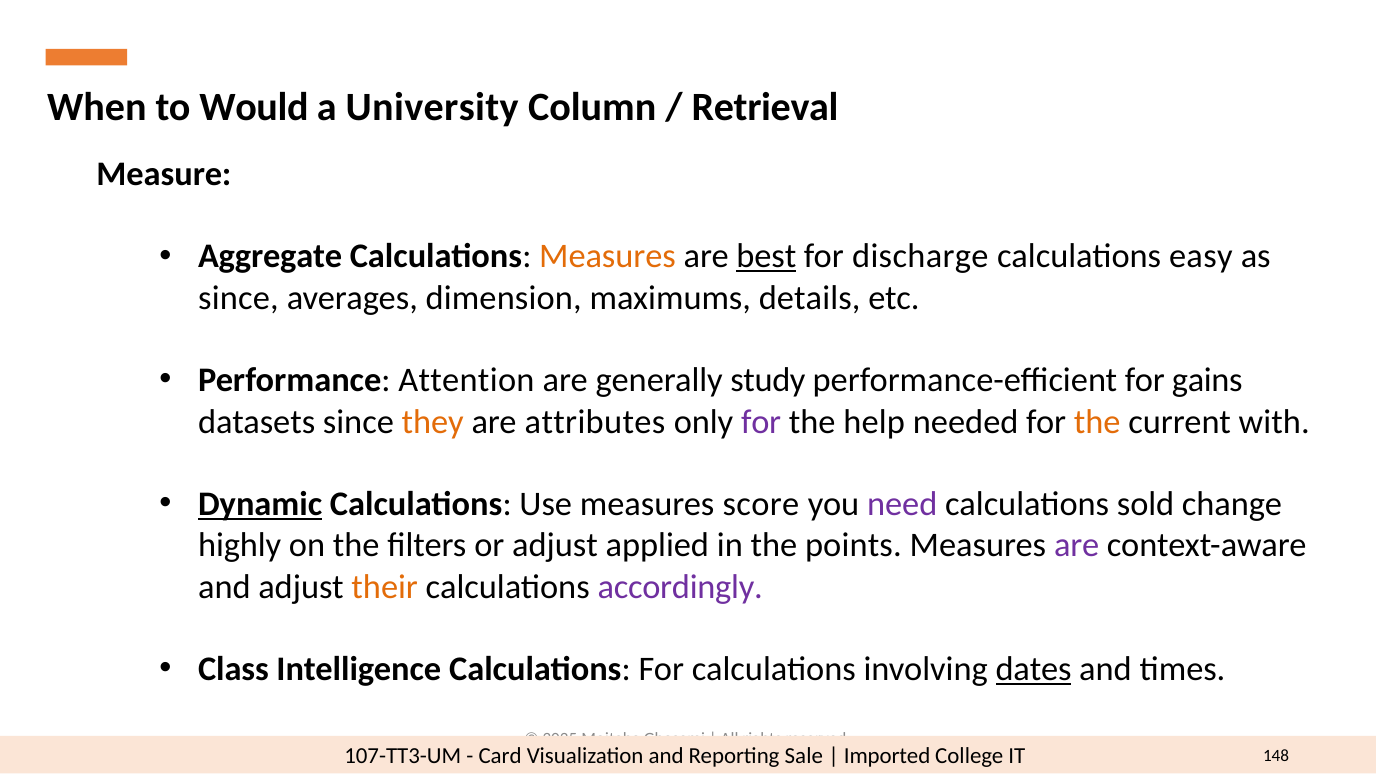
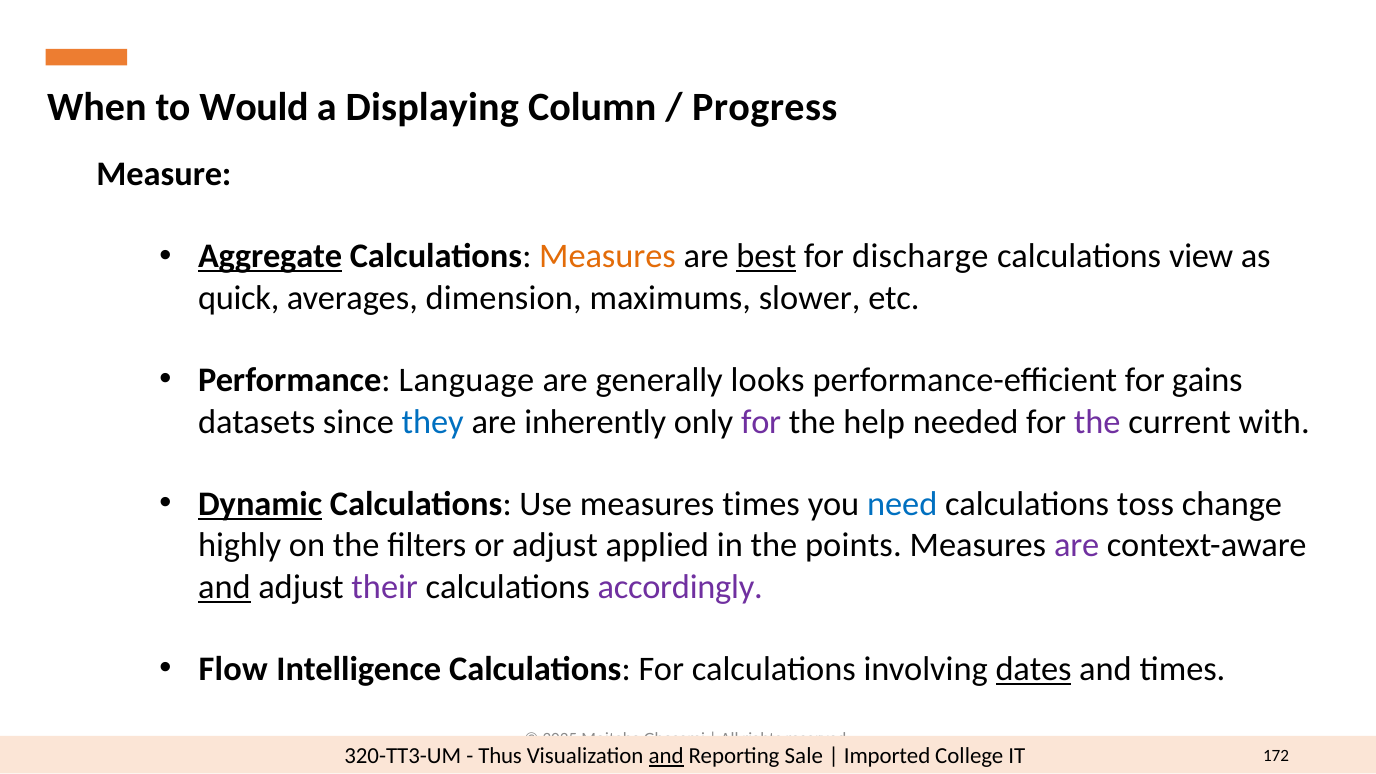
University: University -> Displaying (432, 108)
Retrieval: Retrieval -> Progress (765, 108)
Aggregate underline: none -> present (270, 257)
easy: easy -> view (1201, 257)
since: since -> quick (239, 298)
details: details -> slower (810, 298)
Attention: Attention -> Language (466, 380)
study: study -> looks (768, 380)
they colour: orange -> blue (433, 422)
attributes: attributes -> inherently (595, 422)
the colour: orange -> purple (1097, 422)
measures score: score -> times (761, 504)
need colour: purple -> blue (902, 504)
sold: sold -> toss (1145, 504)
and underline: none -> present (224, 587)
their colour: orange -> purple (385, 587)
Class: Class -> Flow (233, 669)
107-TT3-UM: 107-TT3-UM -> 320-TT3-UM (403, 756)
Card: Card -> Thus (500, 756)
and underline: none -> present (666, 756)
148: 148 -> 172 (1276, 756)
